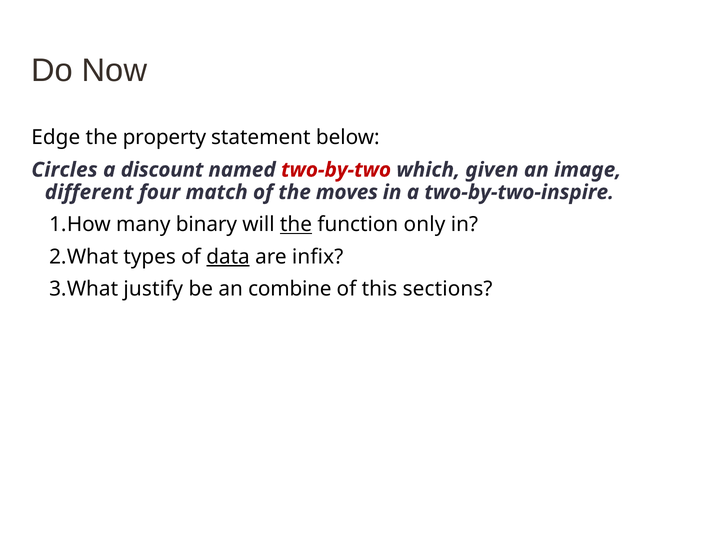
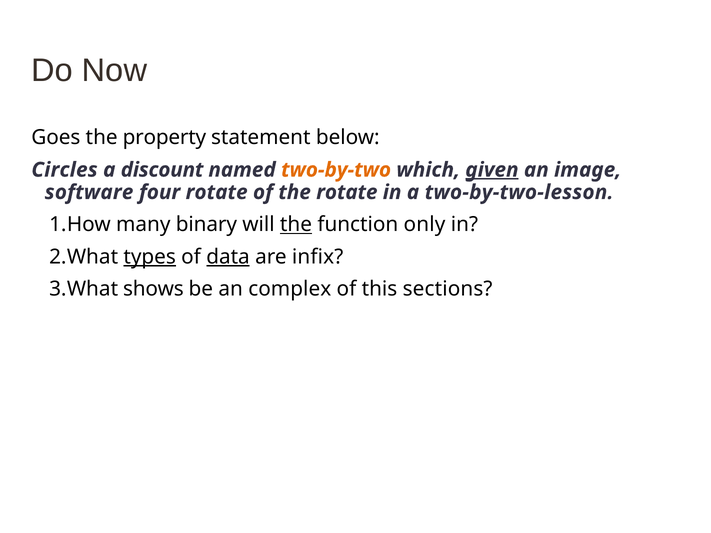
Edge: Edge -> Goes (56, 138)
two-by-two colour: red -> orange (336, 170)
given underline: none -> present (492, 170)
different: different -> software (89, 192)
four match: match -> rotate (217, 192)
the moves: moves -> rotate (347, 192)
two-by-two-inspire: two-by-two-inspire -> two-by-two-lesson (519, 192)
types underline: none -> present (150, 257)
justify: justify -> shows (153, 289)
combine: combine -> complex (290, 289)
